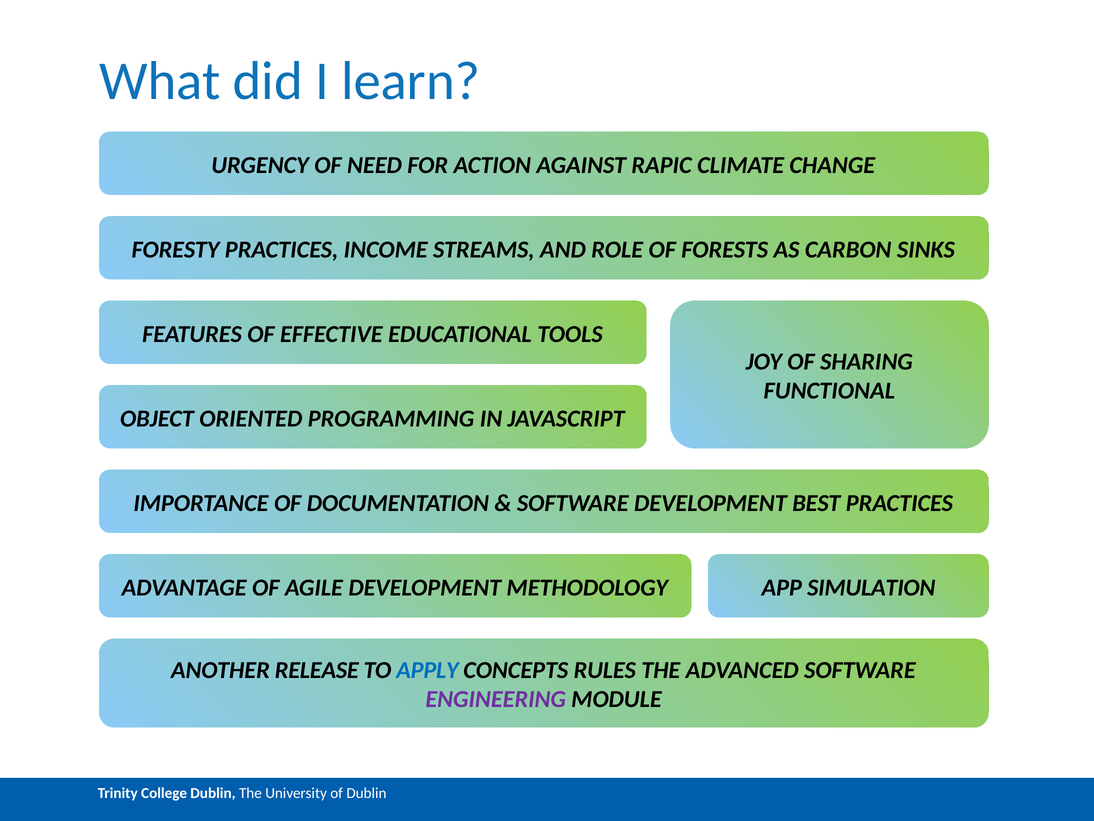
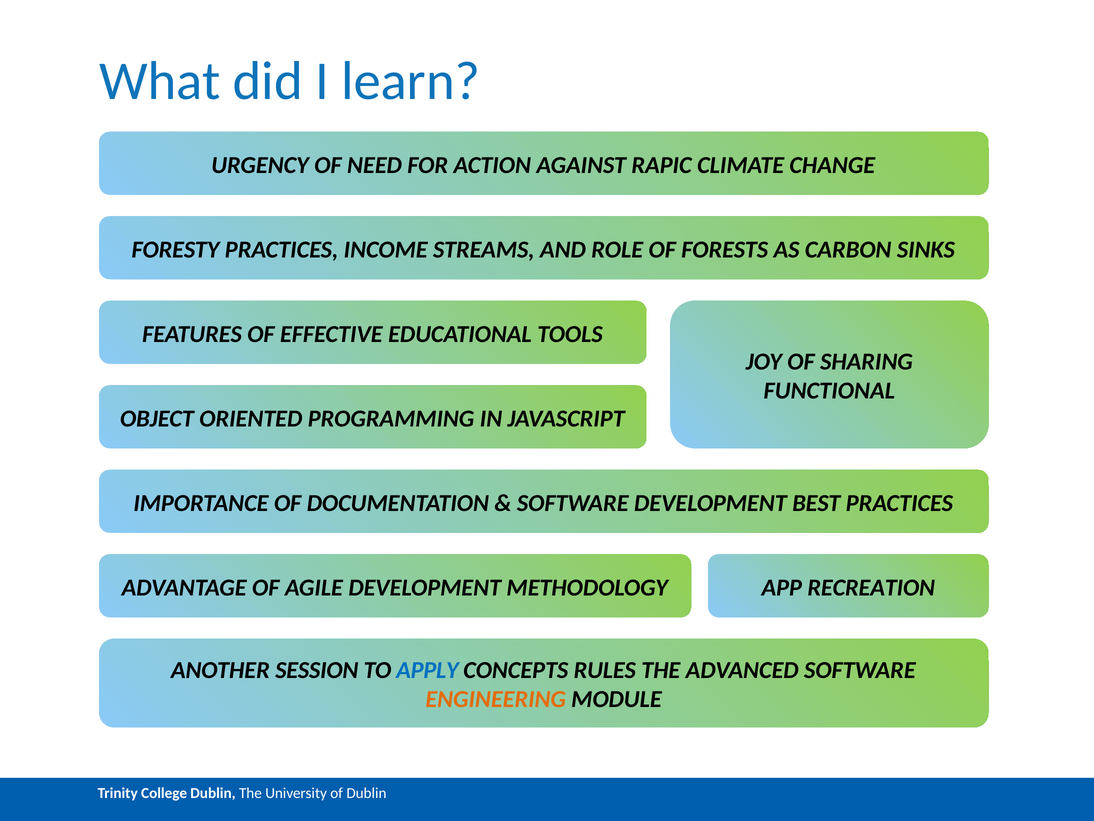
SIMULATION: SIMULATION -> RECREATION (871, 587)
RELEASE: RELEASE -> SESSION (317, 670)
ENGINEERING colour: purple -> orange (496, 699)
